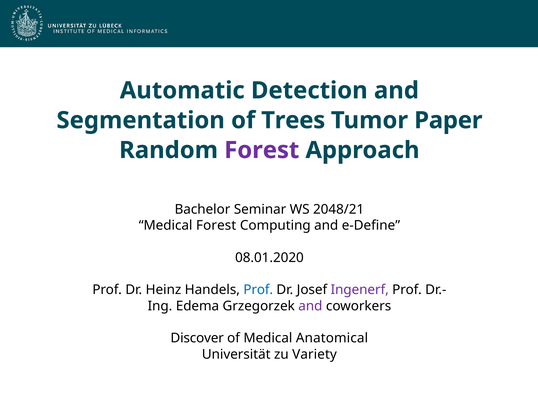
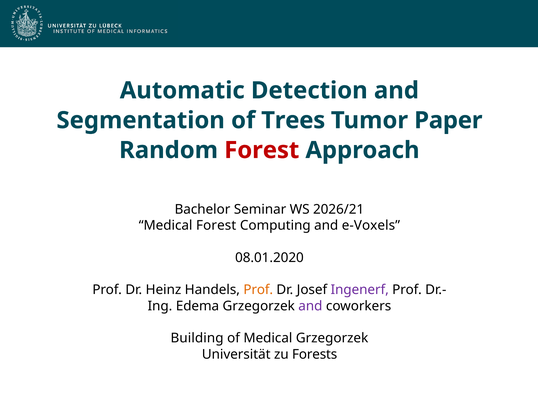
Forest colour: purple -> red (262, 150)
2048/21: 2048/21 -> 2026/21 (339, 210)
e-Define: e-Define -> e-Voxels (371, 226)
Prof colour: blue -> orange (258, 290)
Discover: Discover -> Building (197, 339)
Medical Anatomical: Anatomical -> Grzegorzek (332, 339)
Variety: Variety -> Forests (315, 355)
